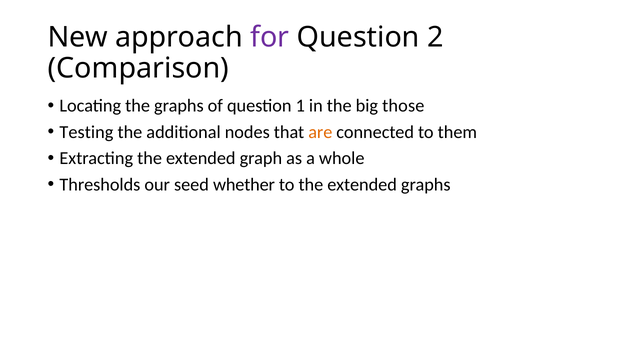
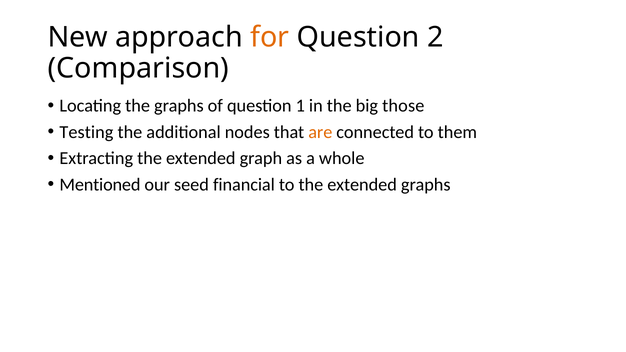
for colour: purple -> orange (270, 37)
Thresholds: Thresholds -> Mentioned (100, 185)
whether: whether -> financial (244, 185)
